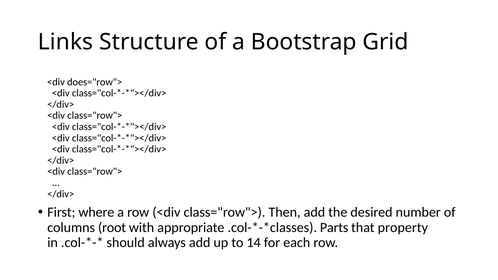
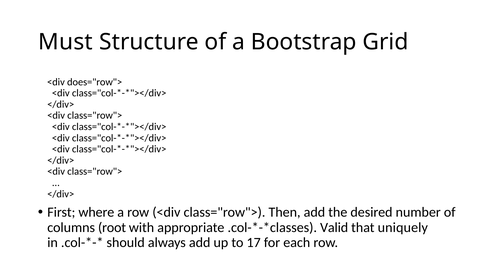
Links: Links -> Must (66, 42)
Parts: Parts -> Valid (334, 228)
property: property -> uniquely (403, 228)
14: 14 -> 17 (254, 243)
